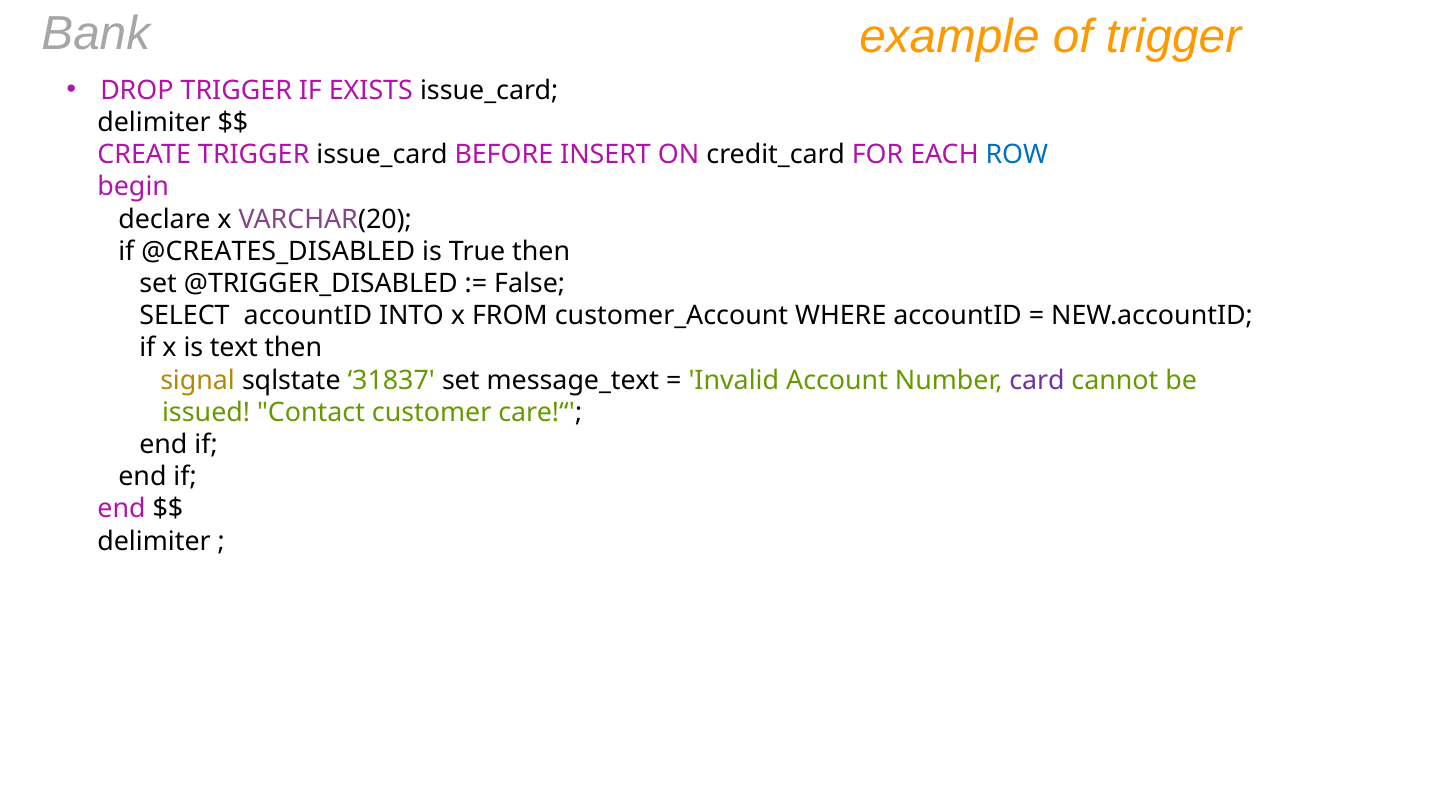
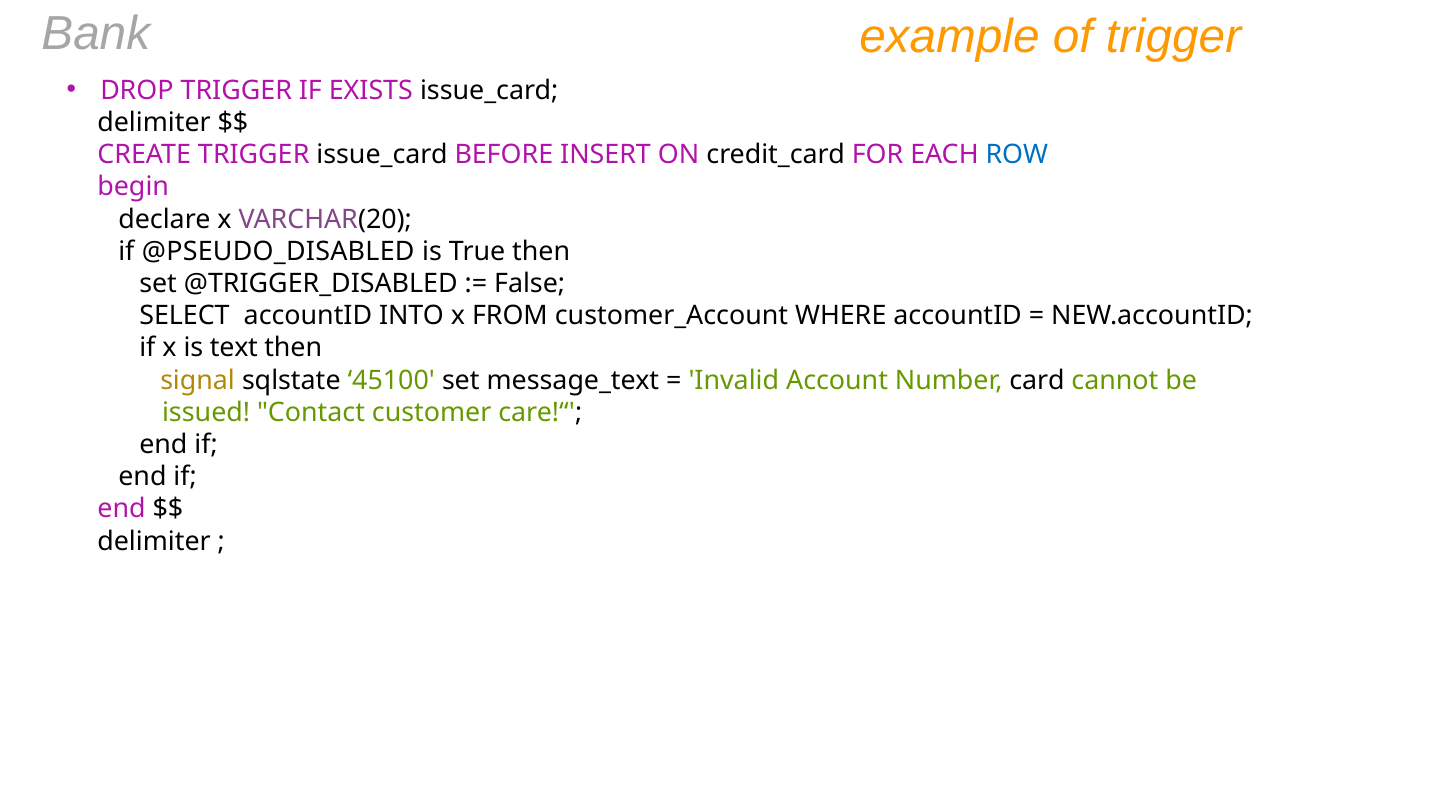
@CREATES_DISABLED: @CREATES_DISABLED -> @PSEUDO_DISABLED (278, 251)
31837: 31837 -> 45100 (391, 380)
card colour: purple -> black (1037, 380)
